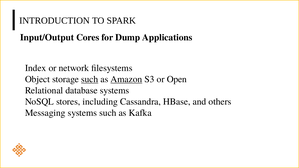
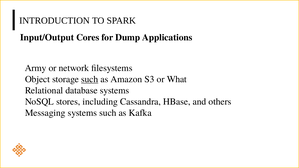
Index: Index -> Army (36, 68)
Amazon underline: present -> none (126, 79)
Open: Open -> What (177, 79)
